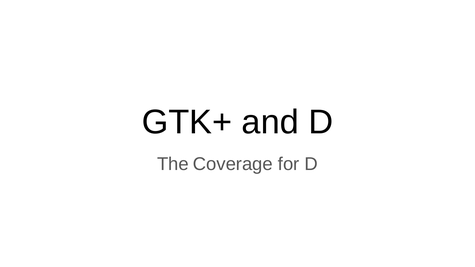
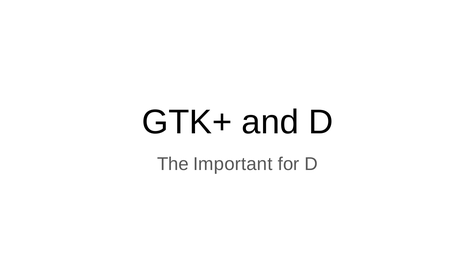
Coverage: Coverage -> Important (233, 164)
